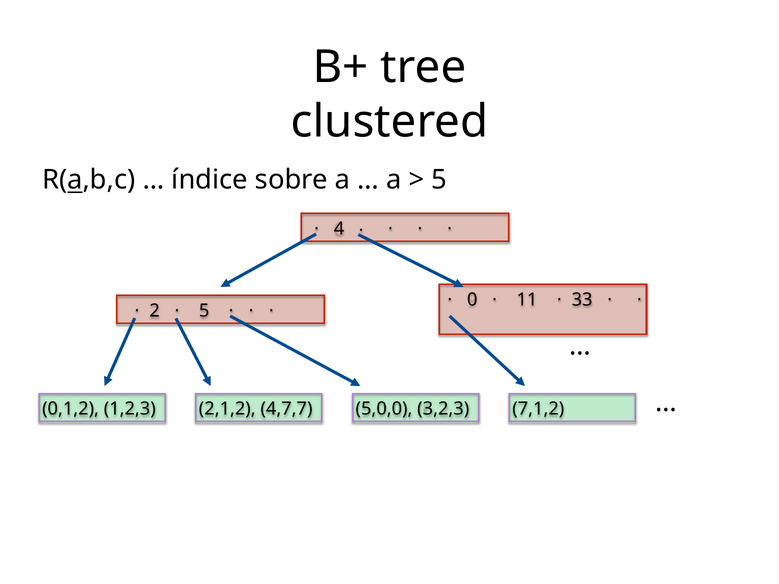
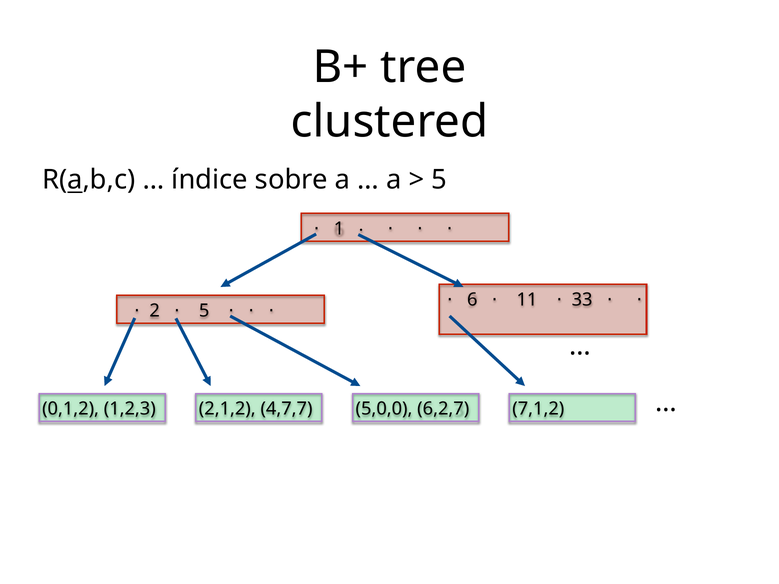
4: 4 -> 1 (339, 229)
0: 0 -> 6 (472, 300)
3,2,3: 3,2,3 -> 6,2,7 (443, 409)
